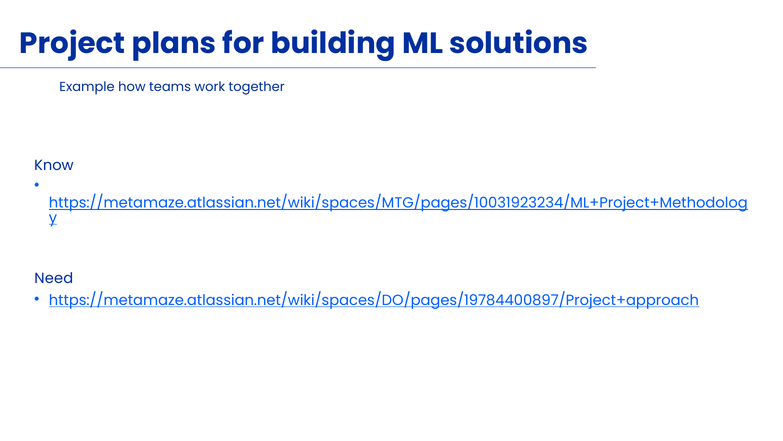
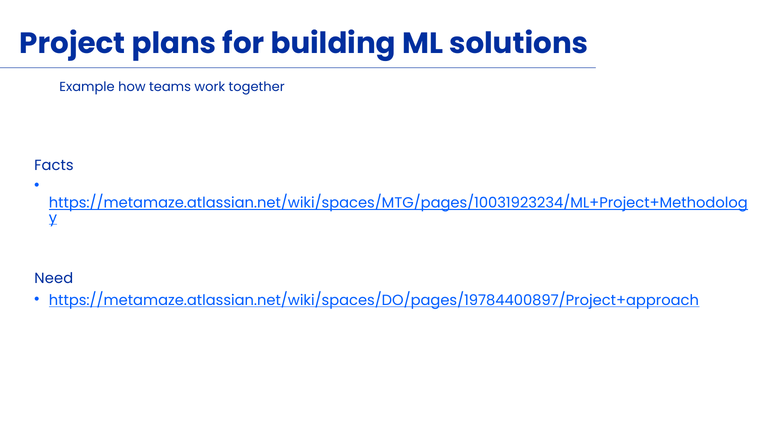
Know: Know -> Facts (54, 165)
